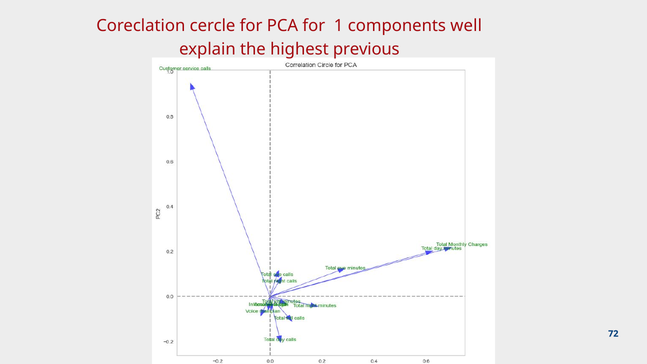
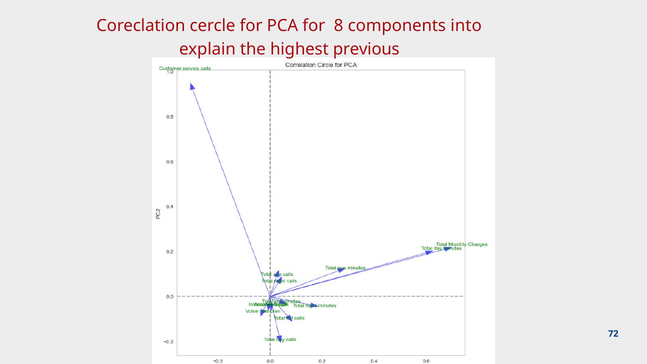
1: 1 -> 8 (339, 26)
well: well -> into (466, 26)
